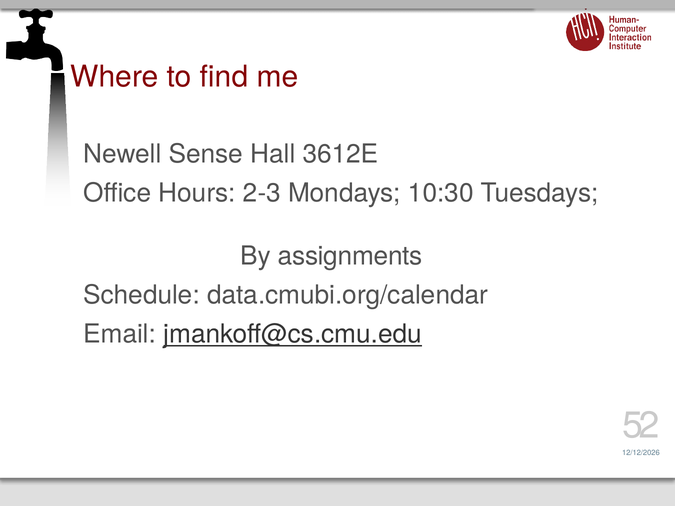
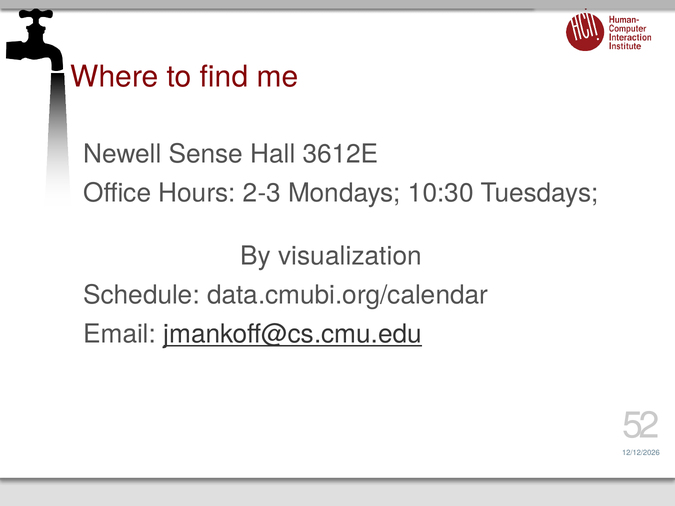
assignments: assignments -> visualization (350, 256)
